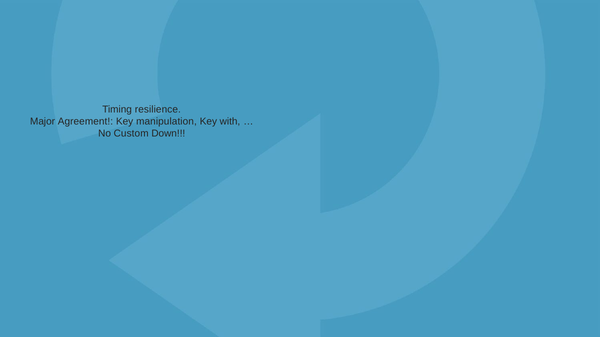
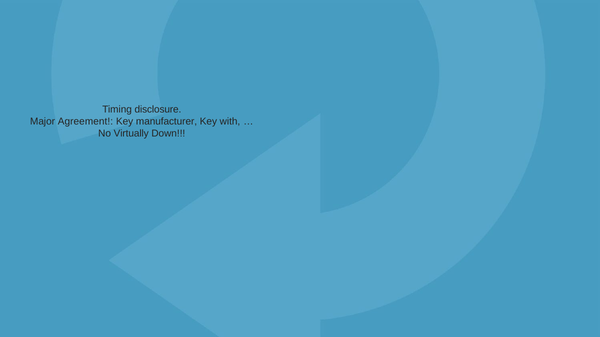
resilience: resilience -> disclosure (158, 109)
manipulation: manipulation -> manufacturer (167, 121)
Custom: Custom -> Virtually (131, 133)
